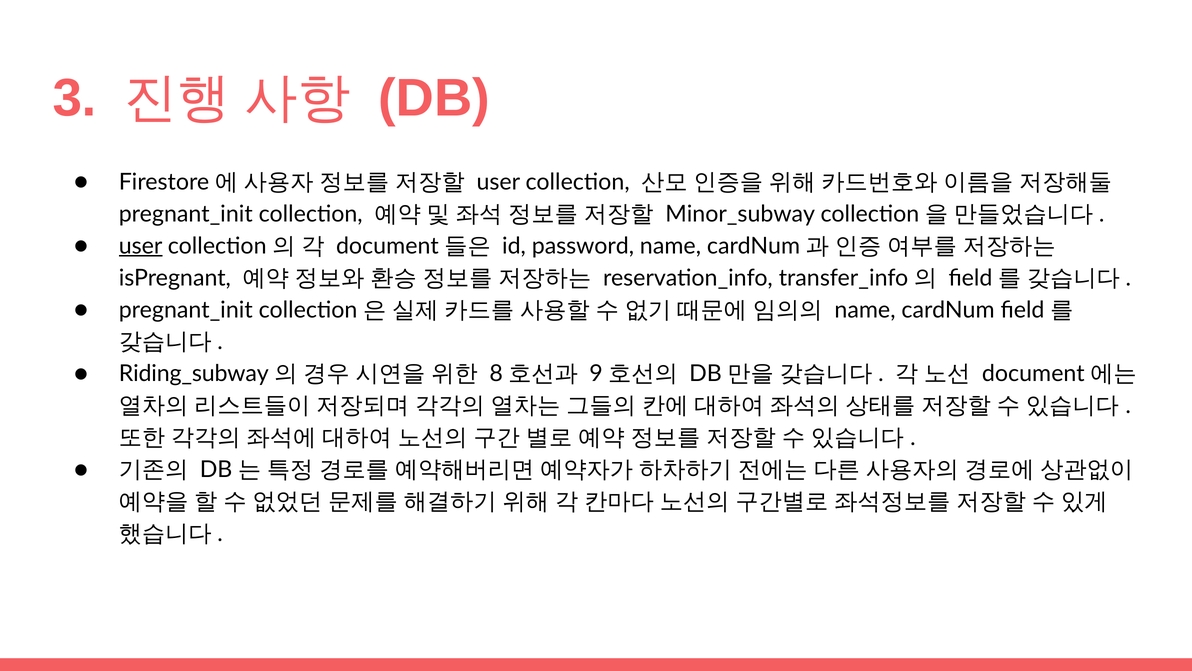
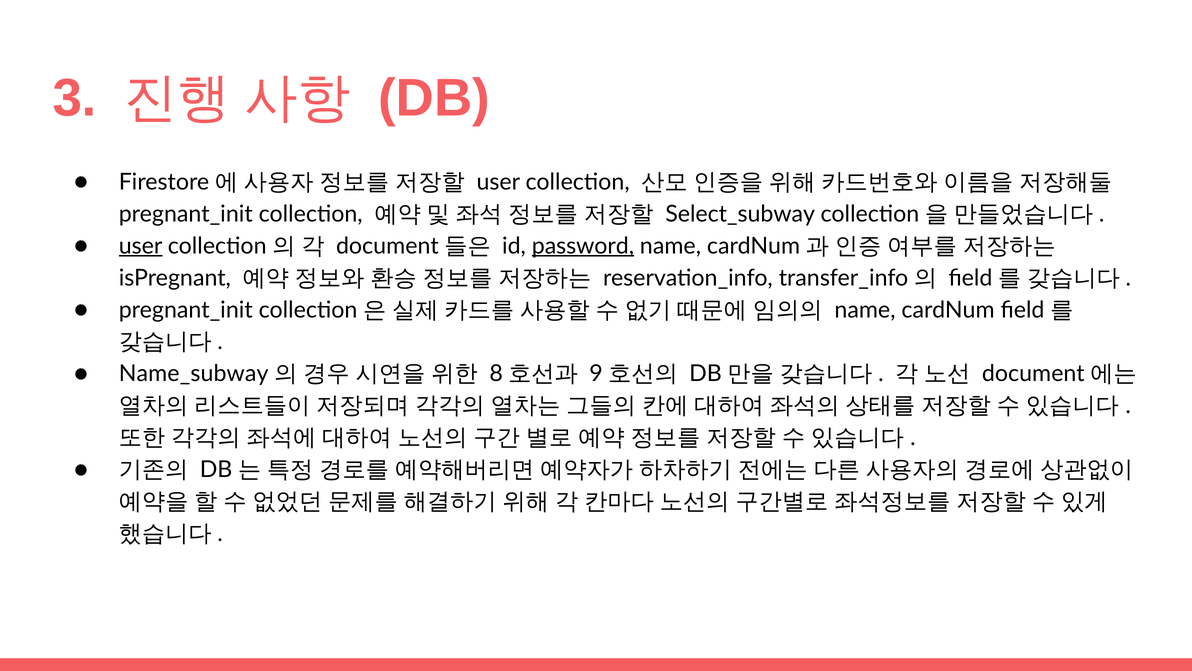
Minor_subway: Minor_subway -> Select_subway (740, 214)
password underline: none -> present (583, 246)
Riding_subway: Riding_subway -> Name_subway (194, 374)
